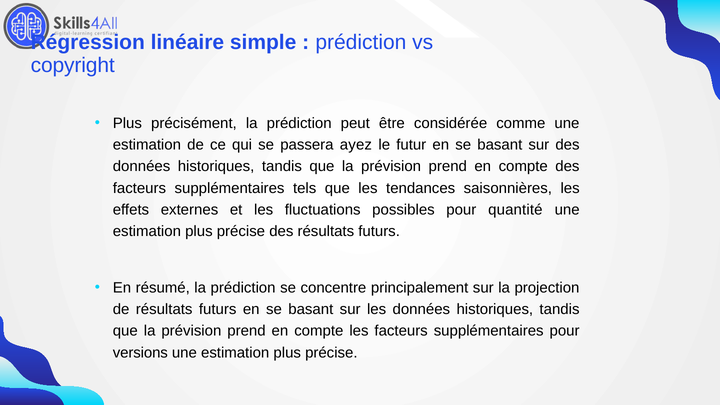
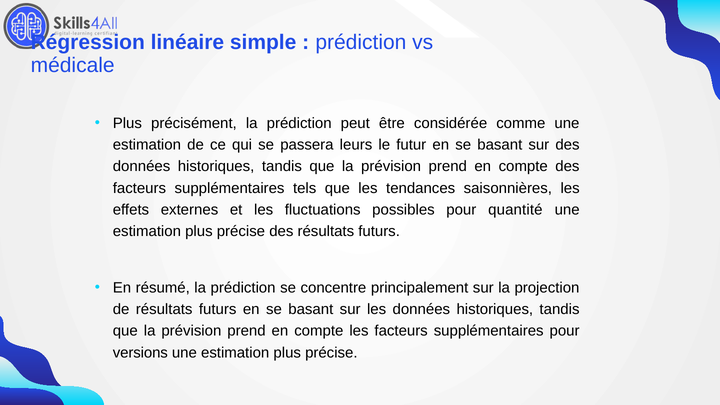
copyright: copyright -> médicale (73, 65)
ayez: ayez -> leurs (356, 145)
